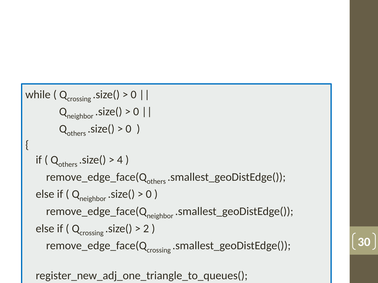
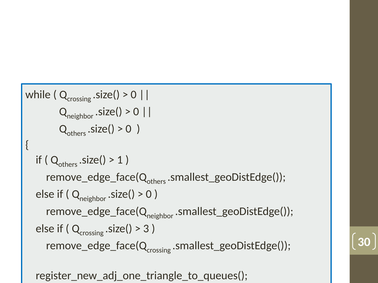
4: 4 -> 1 (120, 160)
2: 2 -> 3 (146, 229)
